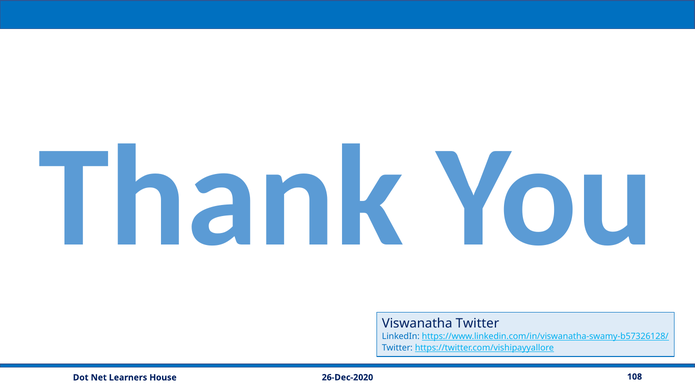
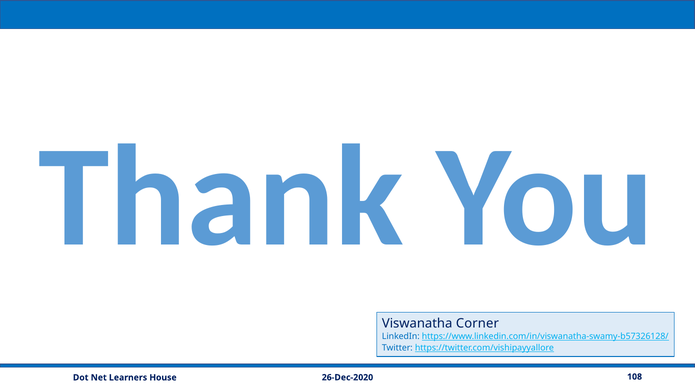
Viswanatha Twitter: Twitter -> Corner (477, 323)
